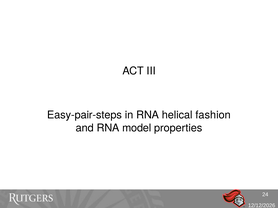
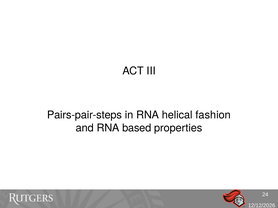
Easy-pair-steps: Easy-pair-steps -> Pairs-pair-steps (85, 115)
model: model -> based (137, 128)
